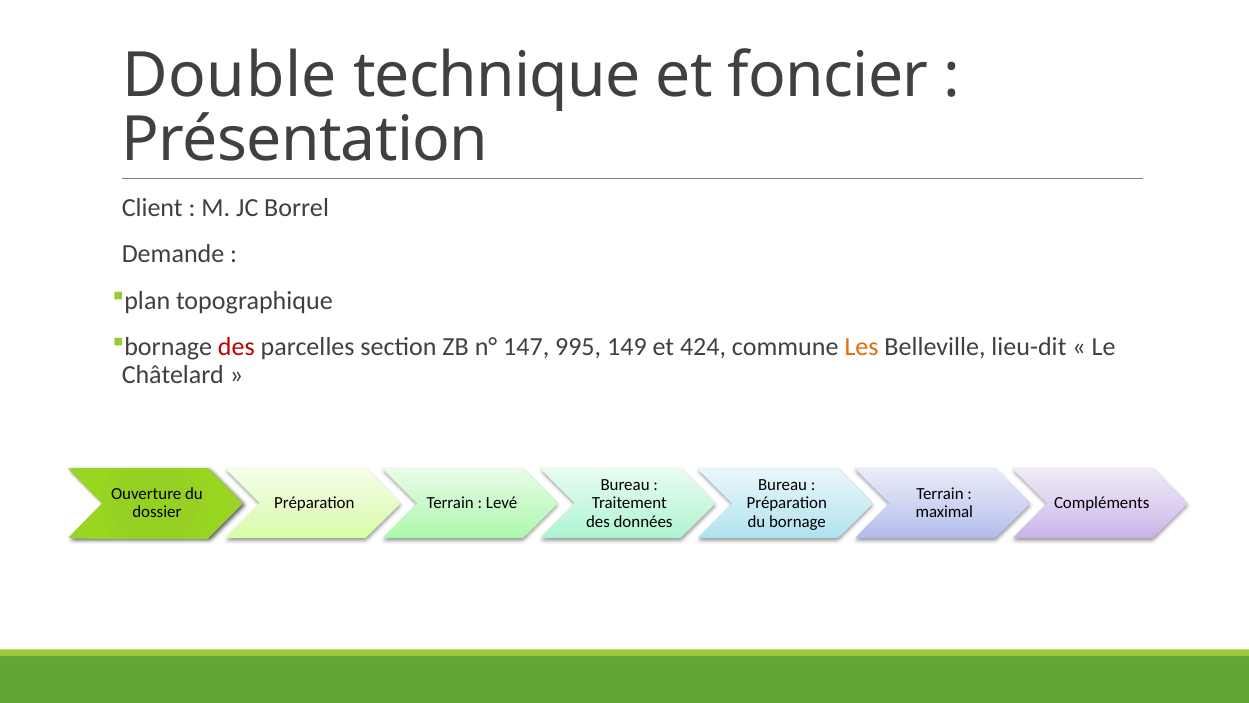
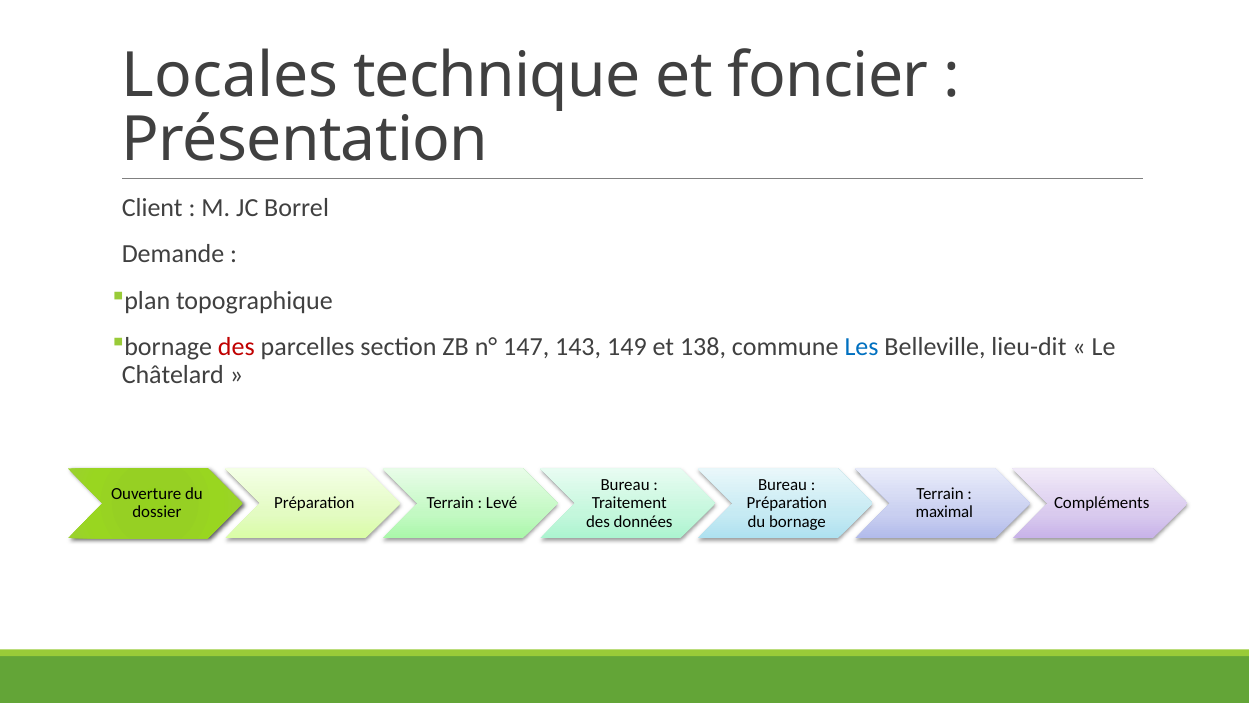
Double: Double -> Locales (230, 76)
995: 995 -> 143 (578, 347)
424: 424 -> 138 (703, 347)
Les colour: orange -> blue (862, 347)
